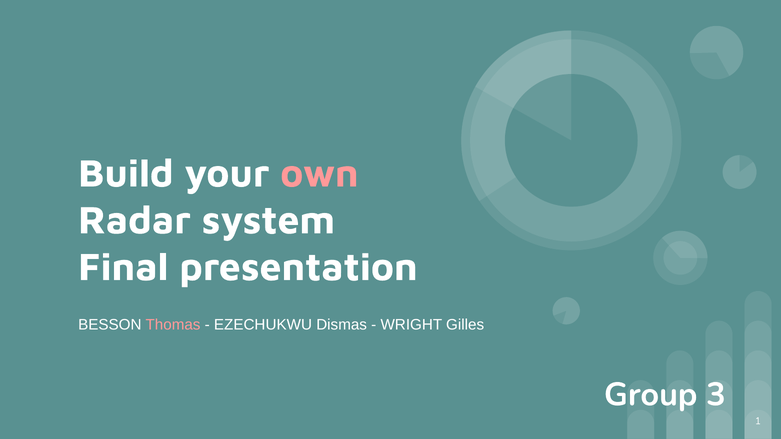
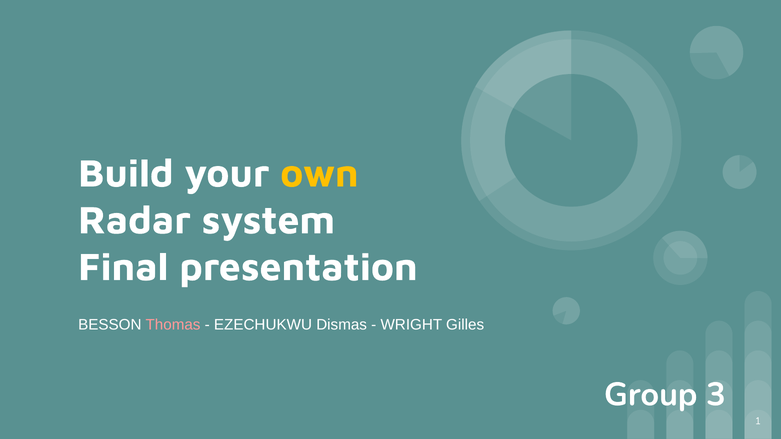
own colour: pink -> yellow (319, 174)
